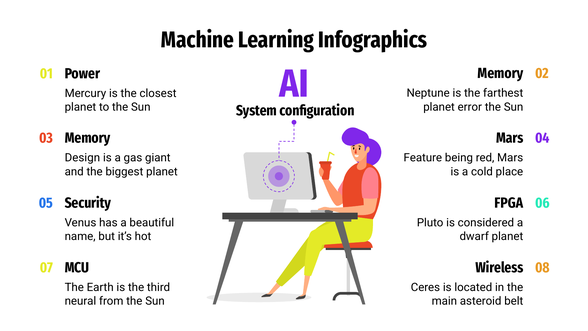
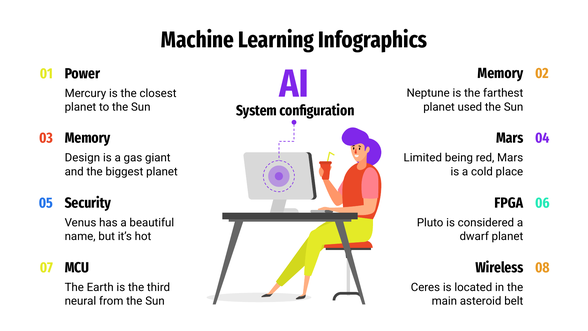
error: error -> used (470, 107)
Feature: Feature -> Limited (423, 158)
